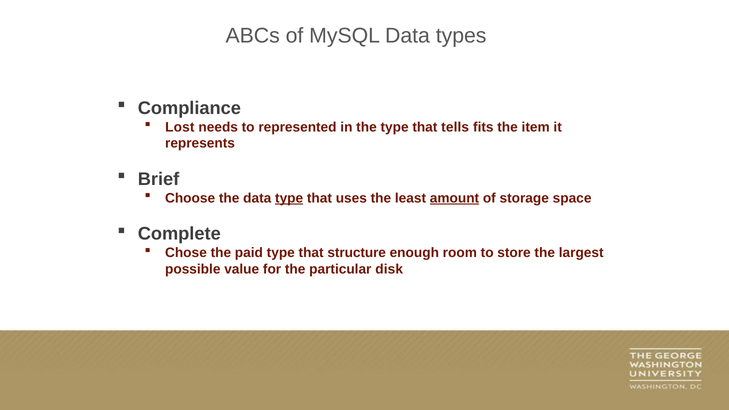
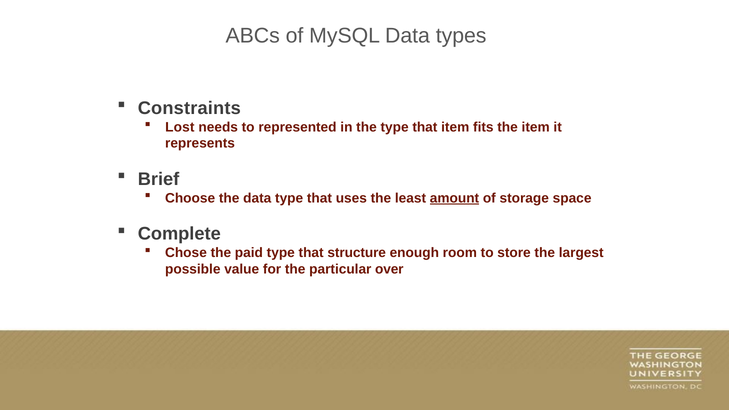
Compliance: Compliance -> Constraints (189, 108)
that tells: tells -> item (455, 127)
type underline: present -> none (289, 198)
disk: disk -> over (389, 269)
